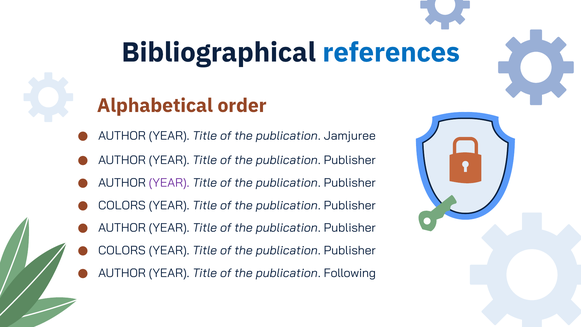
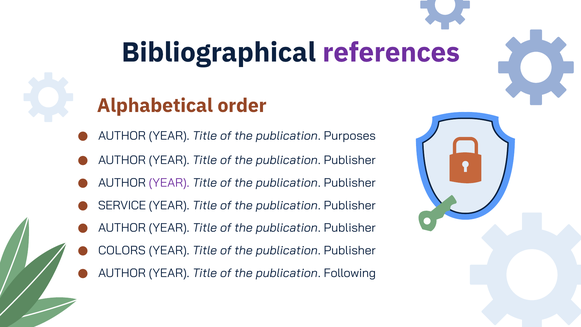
references colour: blue -> purple (391, 52)
Jamjuree: Jamjuree -> Purposes (350, 136)
COLORS: COLORS -> SERVICE (122, 205)
